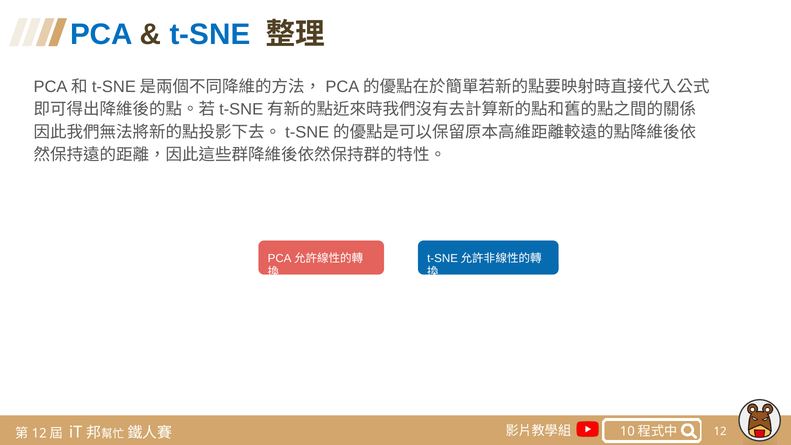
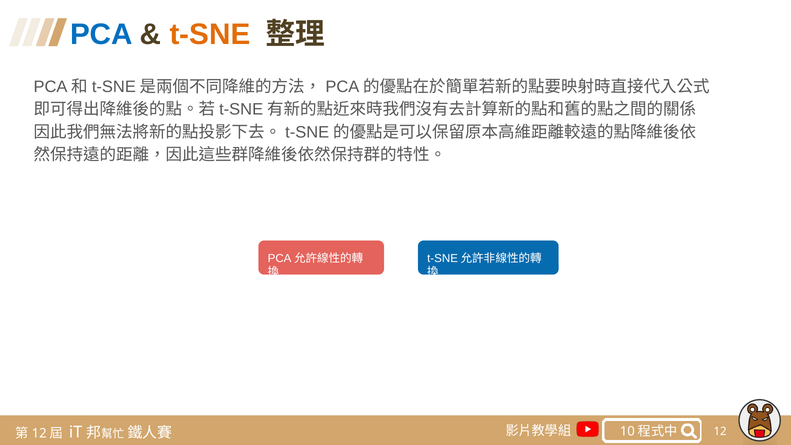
t-SNE colour: blue -> orange (210, 35)
